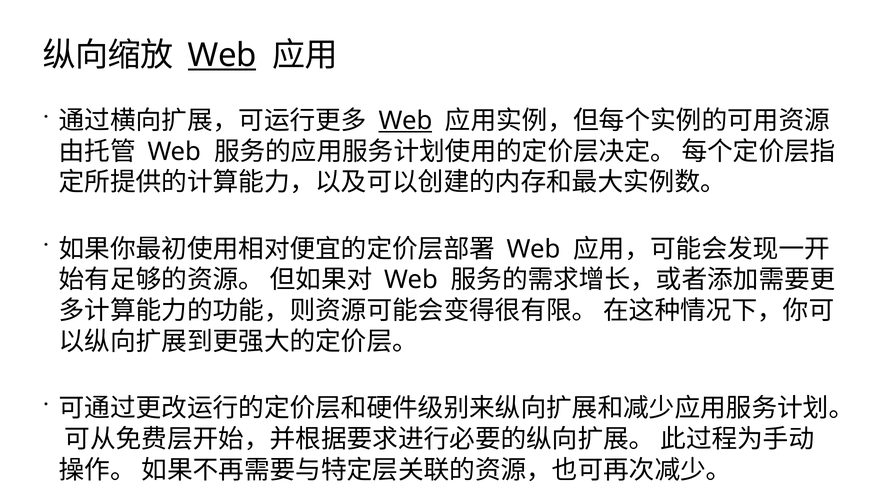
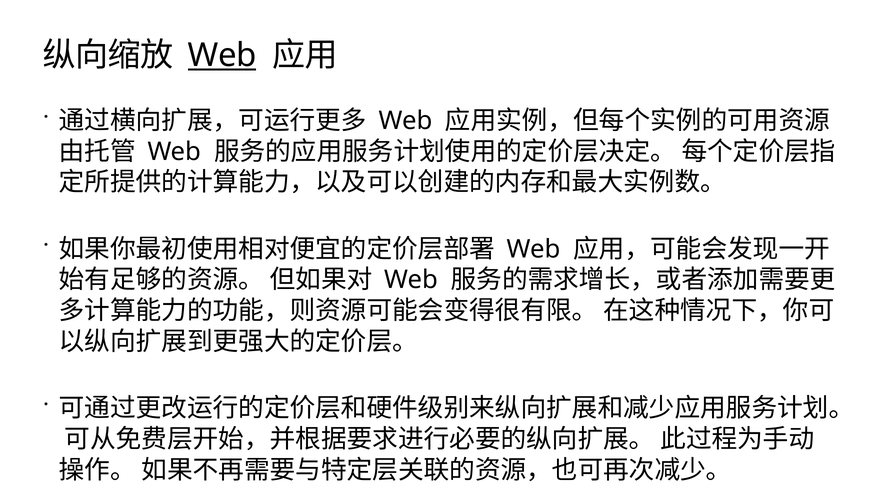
Web underline: present -> none (405, 121)
